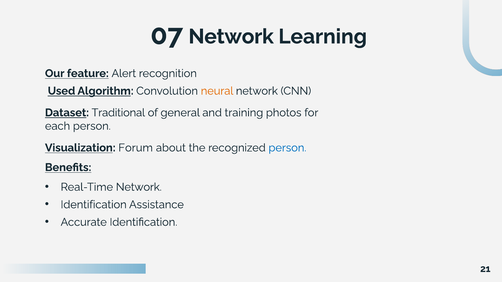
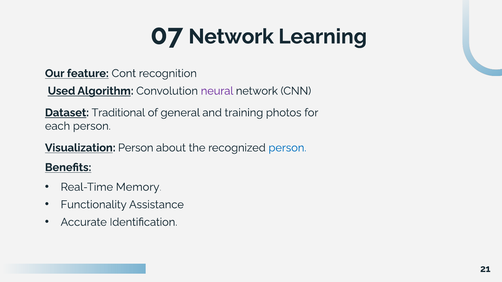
Alert: Alert -> Cont (124, 73)
neural colour: orange -> purple (217, 91)
Visualization Forum: Forum -> Person (136, 148)
Real-Time Network: Network -> Memory (139, 187)
Identification: Identification -> Functionality (94, 205)
